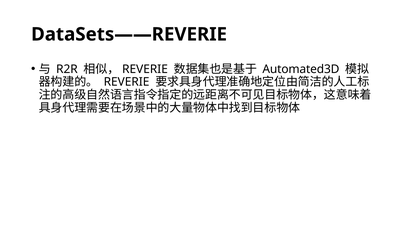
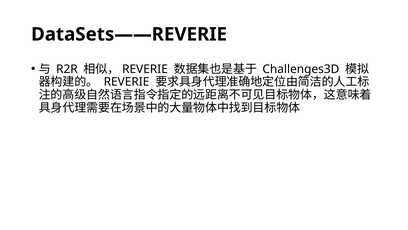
Automated3D: Automated3D -> Challenges3D (301, 69)
